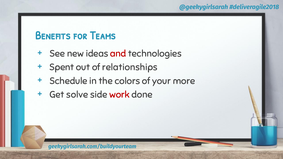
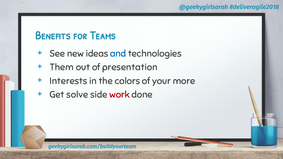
and colour: red -> blue (118, 54)
Spent: Spent -> Them (62, 67)
relationships: relationships -> presentation (130, 67)
Schedule: Schedule -> Interests (68, 81)
